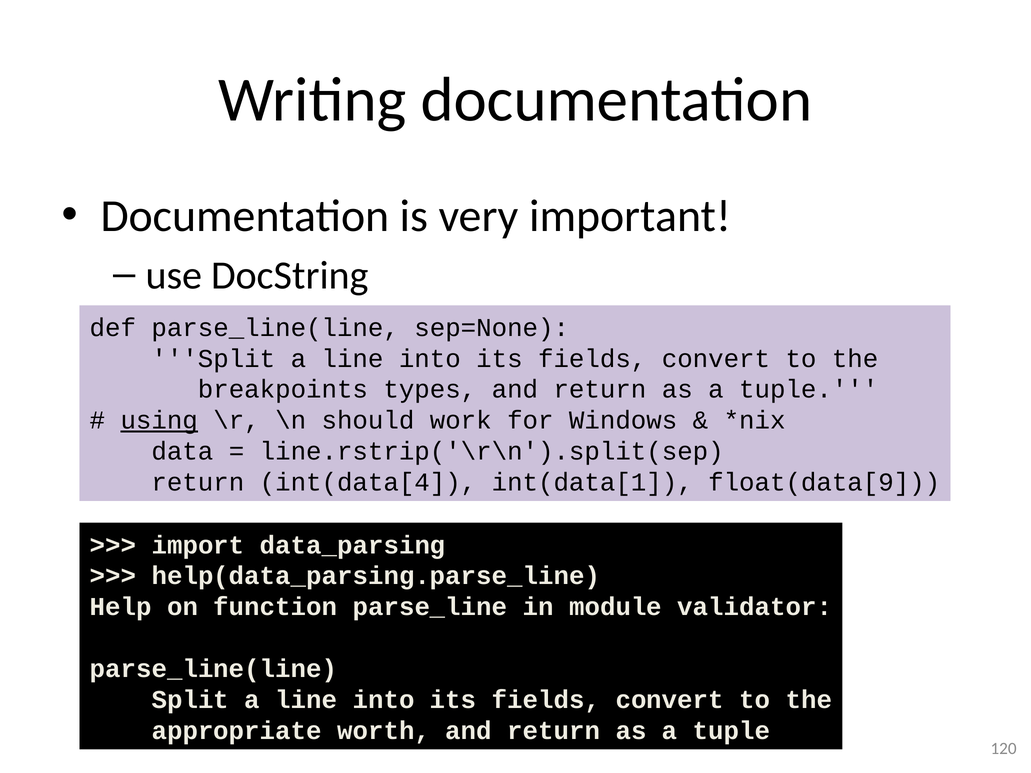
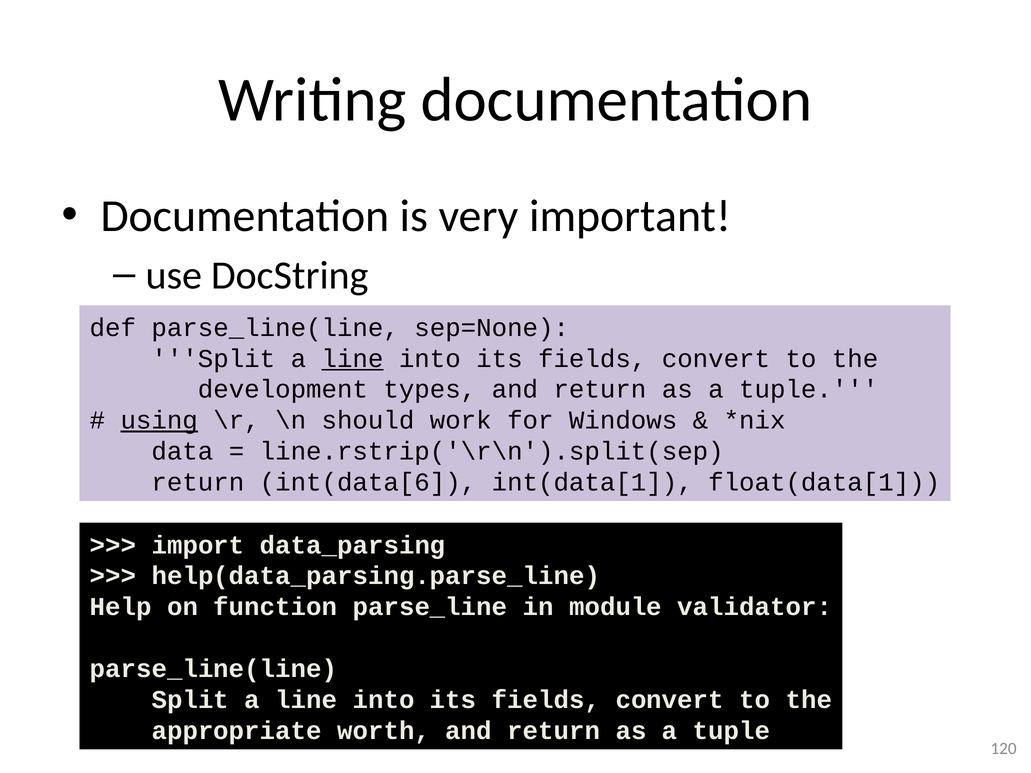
line underline: none -> present (352, 359)
breakpoints: breakpoints -> development (283, 390)
int(data[4: int(data[4 -> int(data[6 (368, 482)
float(data[9: float(data[9 -> float(data[1 (824, 482)
